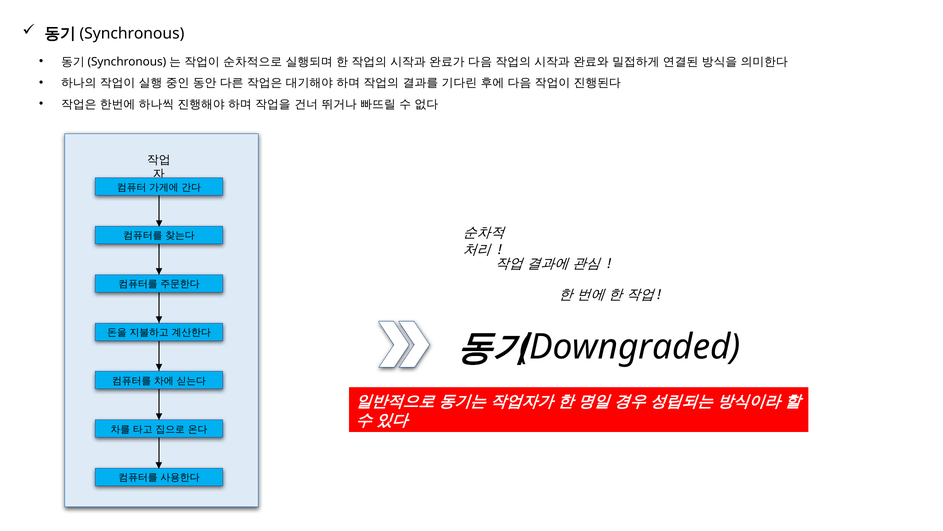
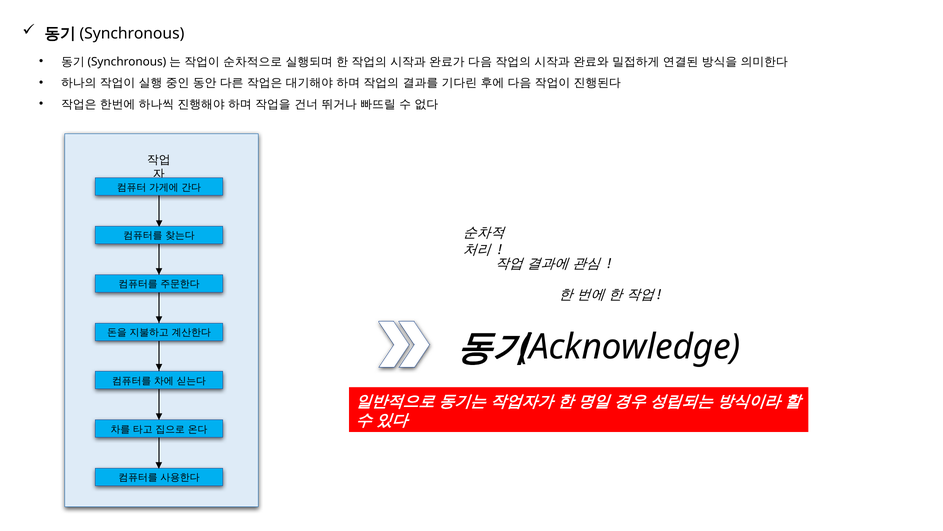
Downgraded: Downgraded -> Acknowledge (630, 347)
